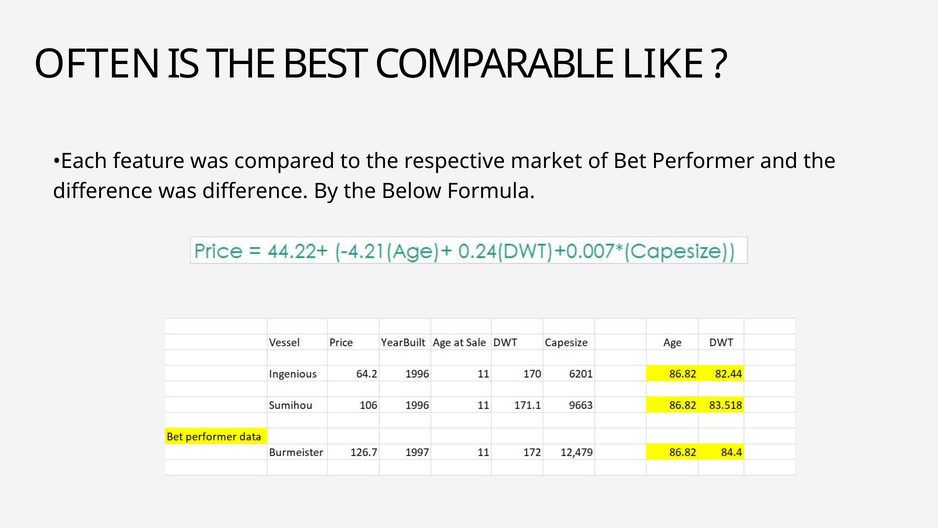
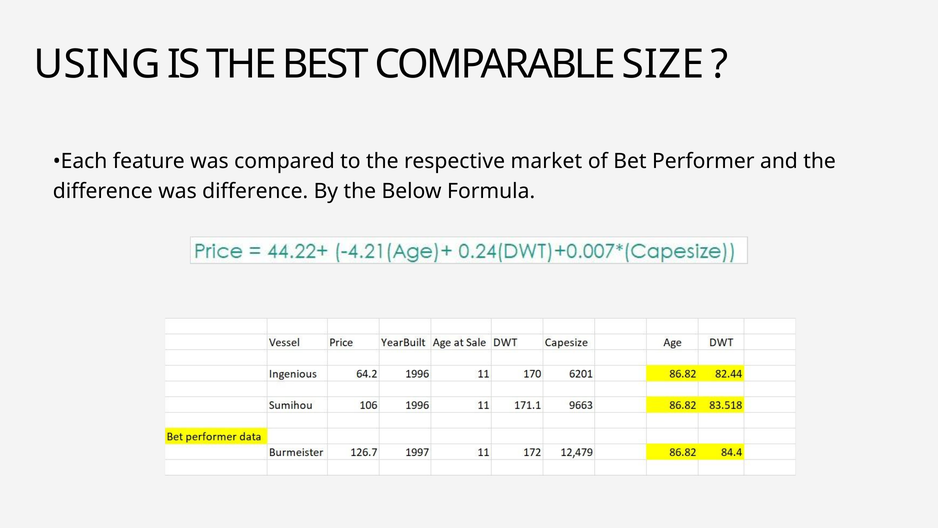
OFTEN: OFTEN -> USING (97, 65)
LIKE: LIKE -> SIZE (663, 65)
